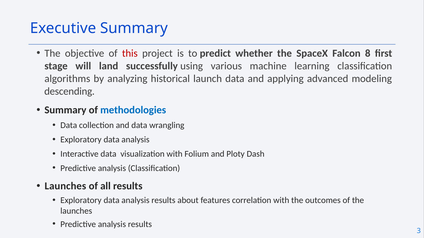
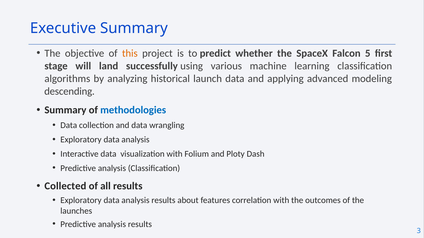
this colour: red -> orange (130, 53)
8: 8 -> 5 (368, 53)
Launches: Launches -> Collected (65, 187)
